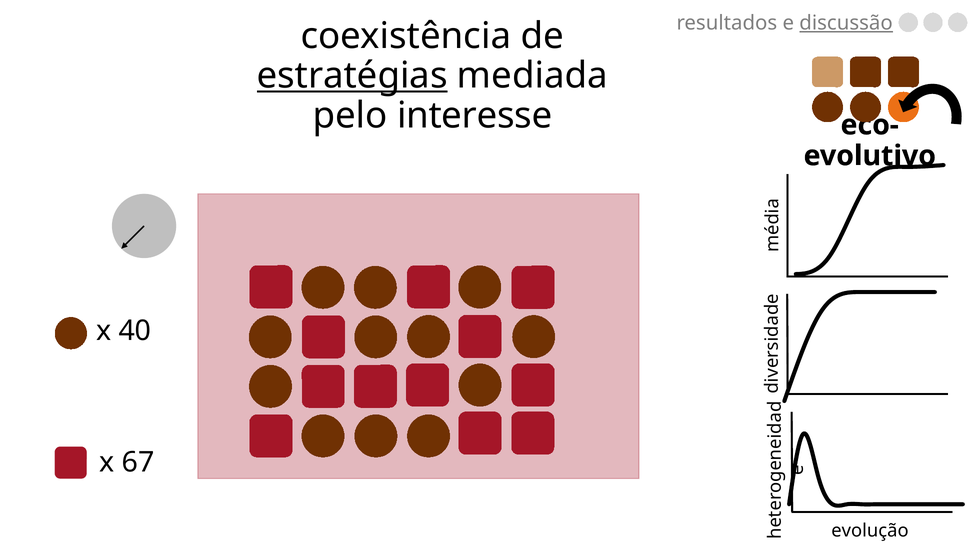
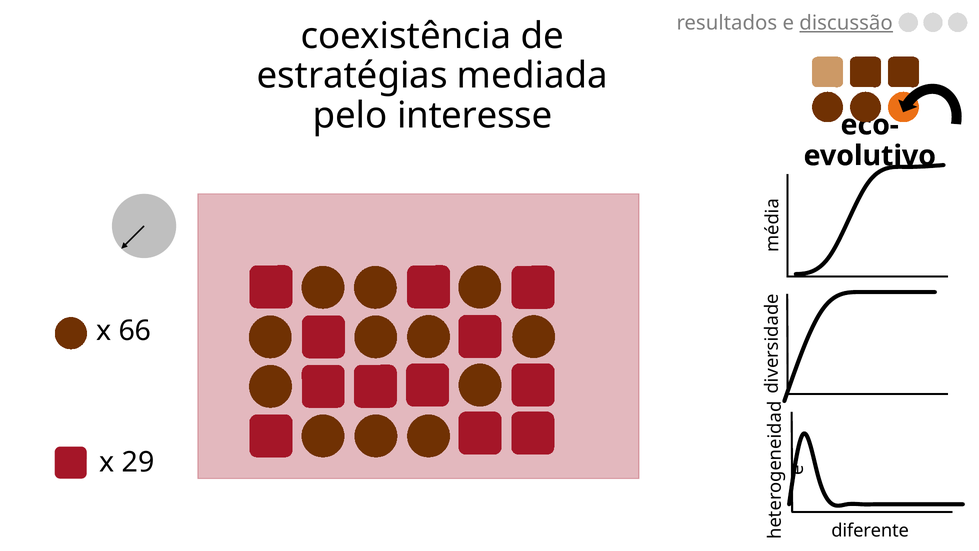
estratégias underline: present -> none (352, 76)
40: 40 -> 66 (135, 330)
67: 67 -> 29 (138, 462)
evolução: evolução -> diferente (870, 530)
